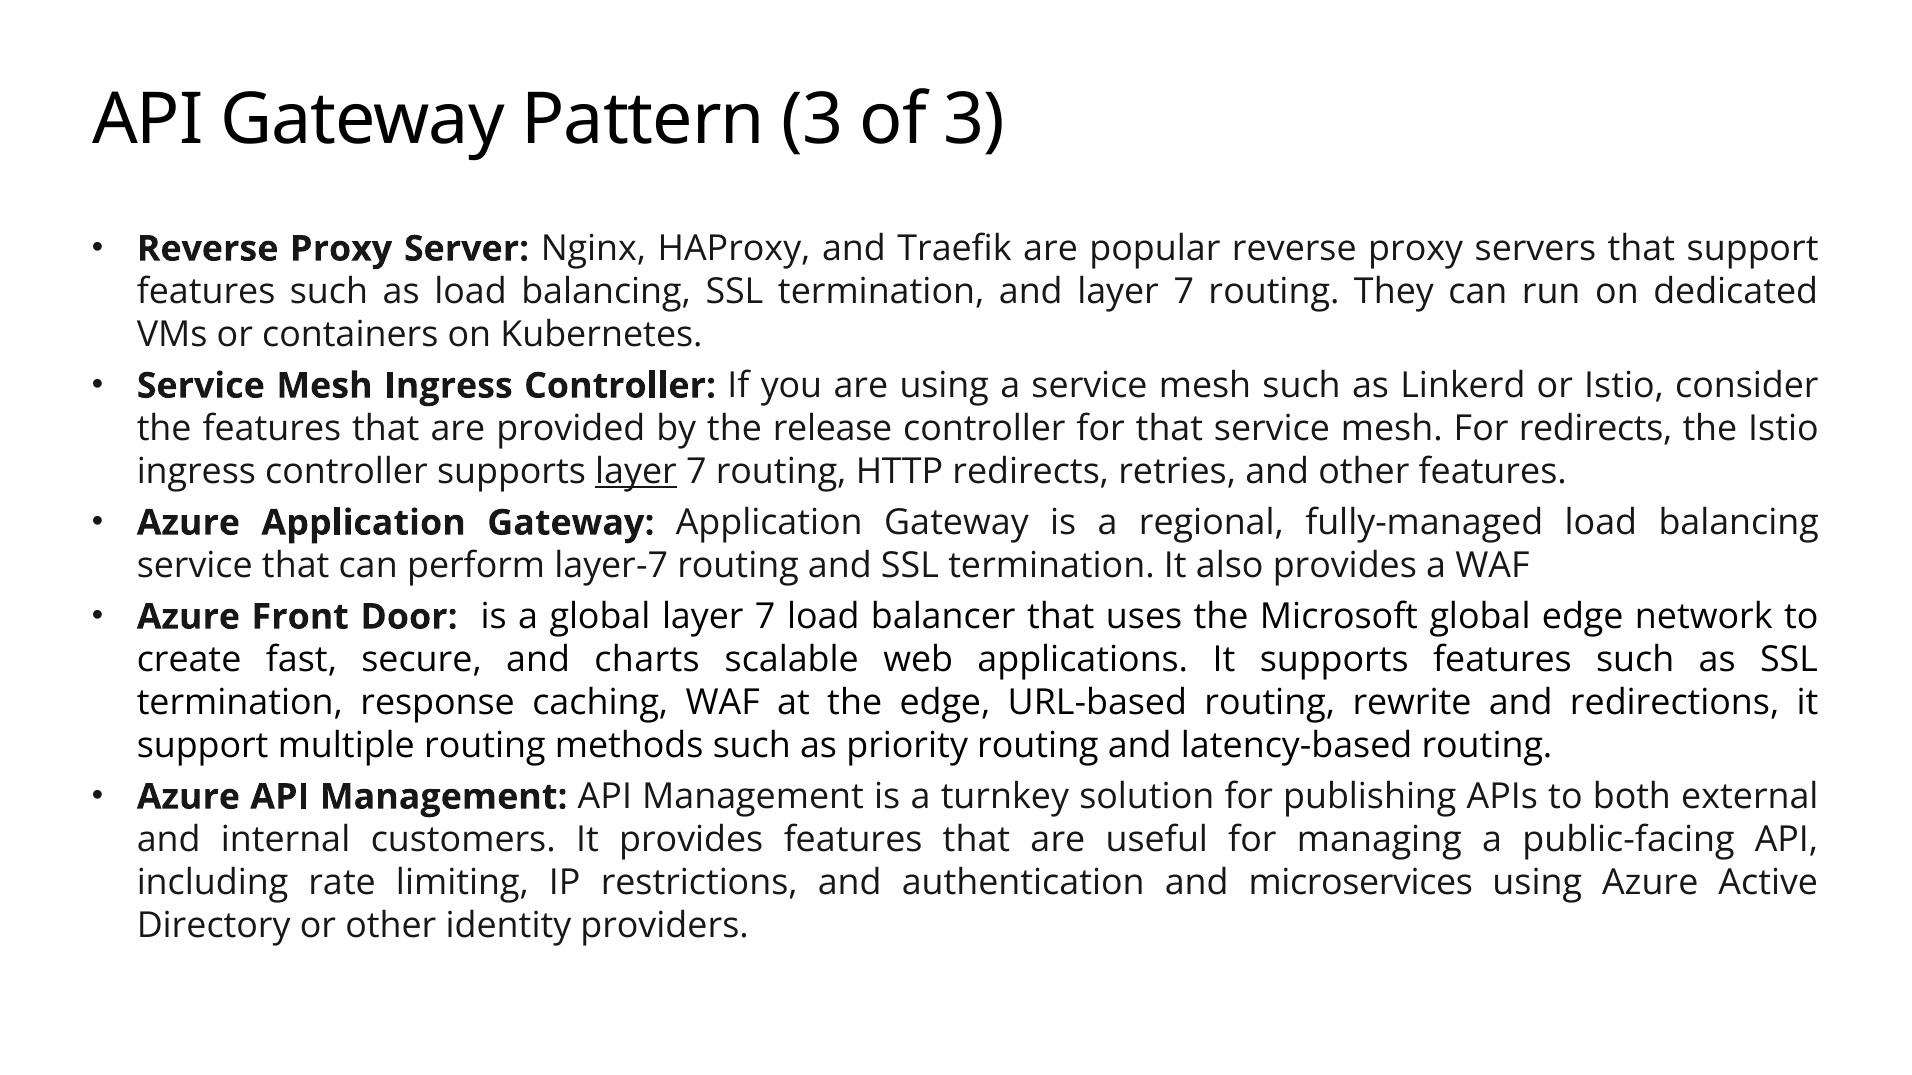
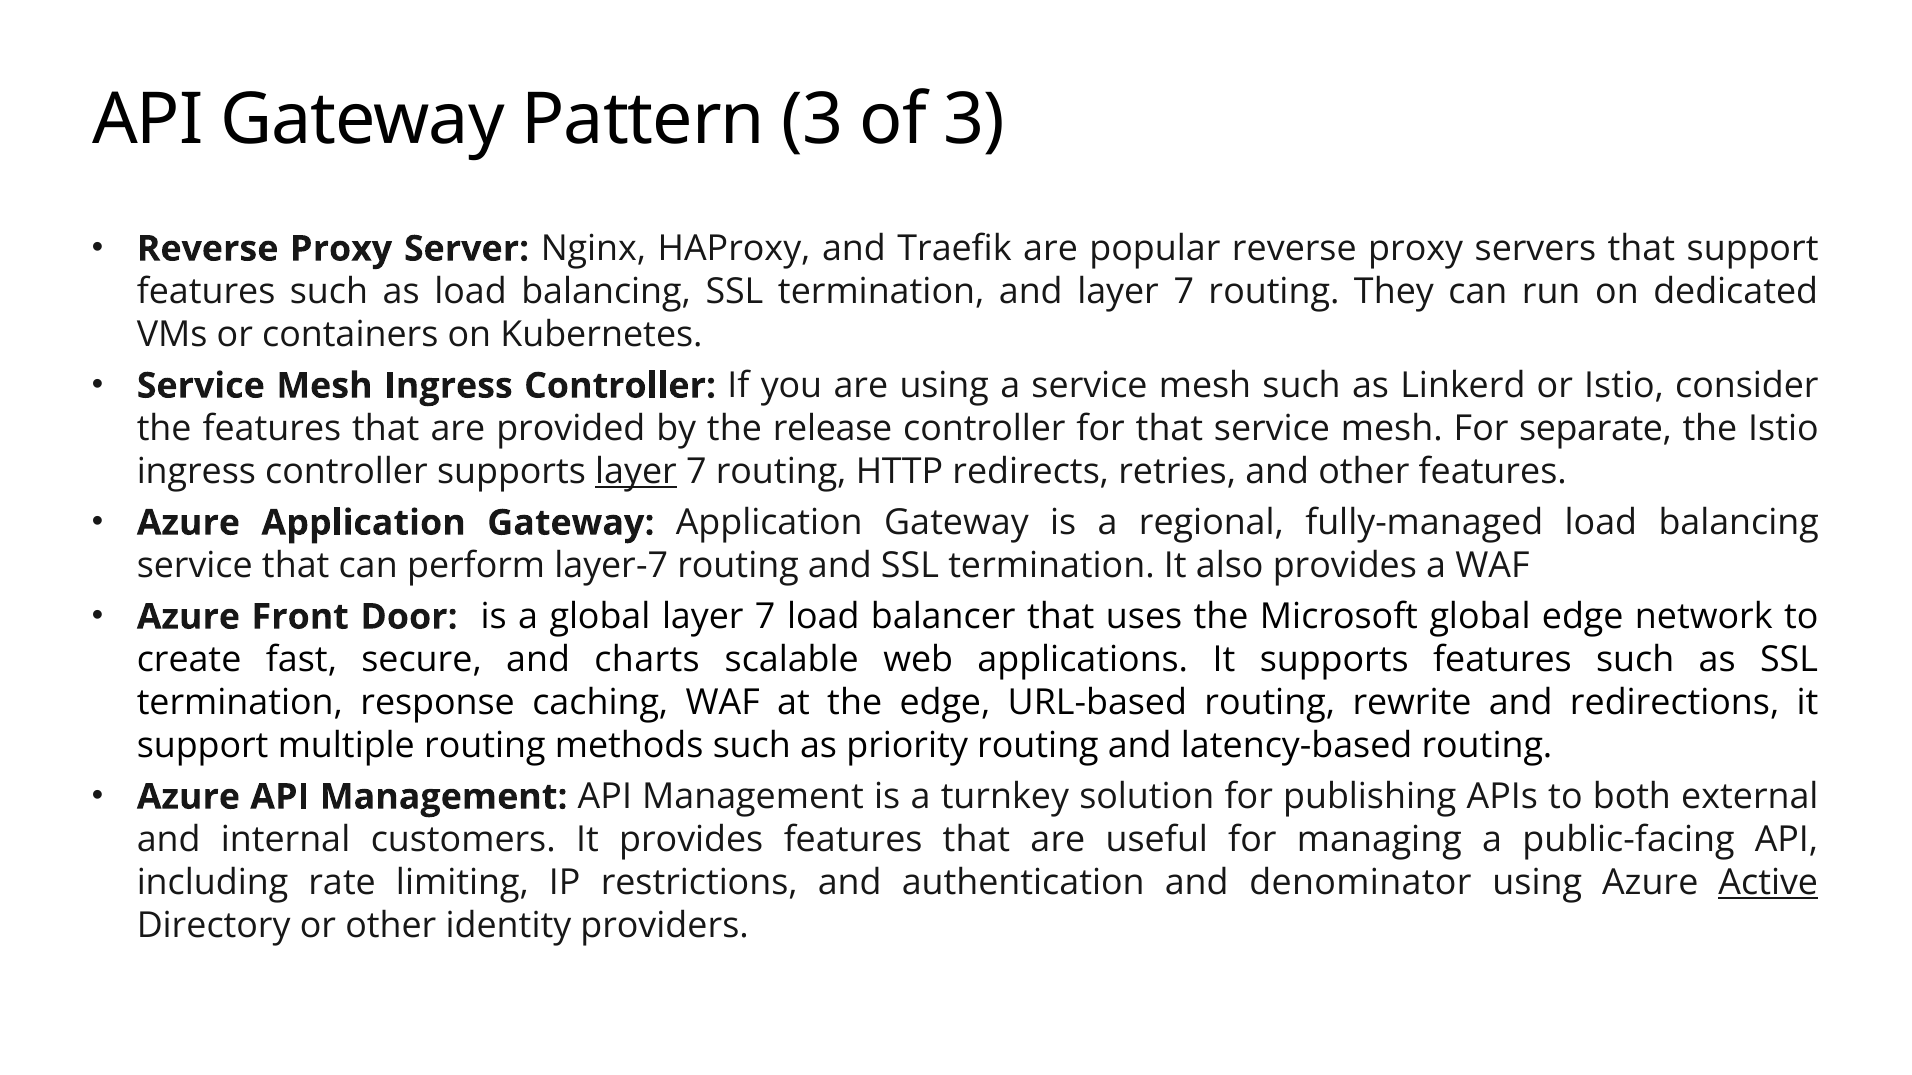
For redirects: redirects -> separate (1596, 429)
microservices: microservices -> denominator (1360, 883)
Active underline: none -> present (1768, 883)
